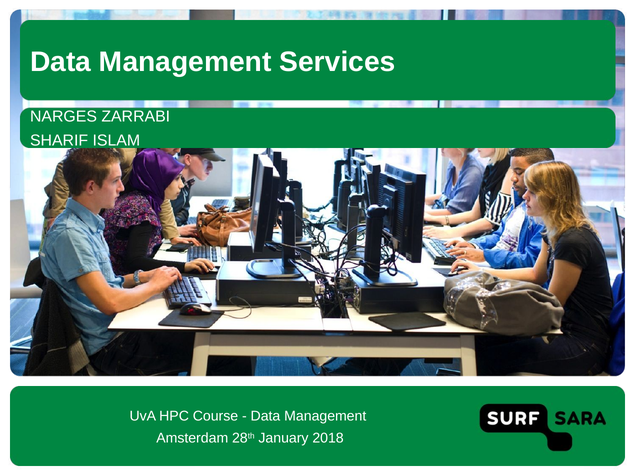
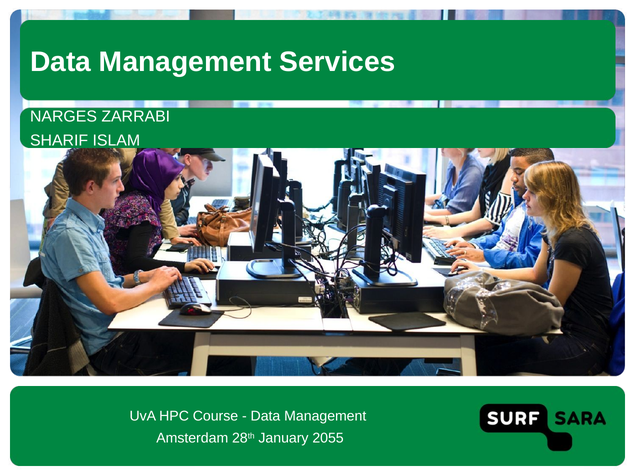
2018: 2018 -> 2055 (328, 438)
